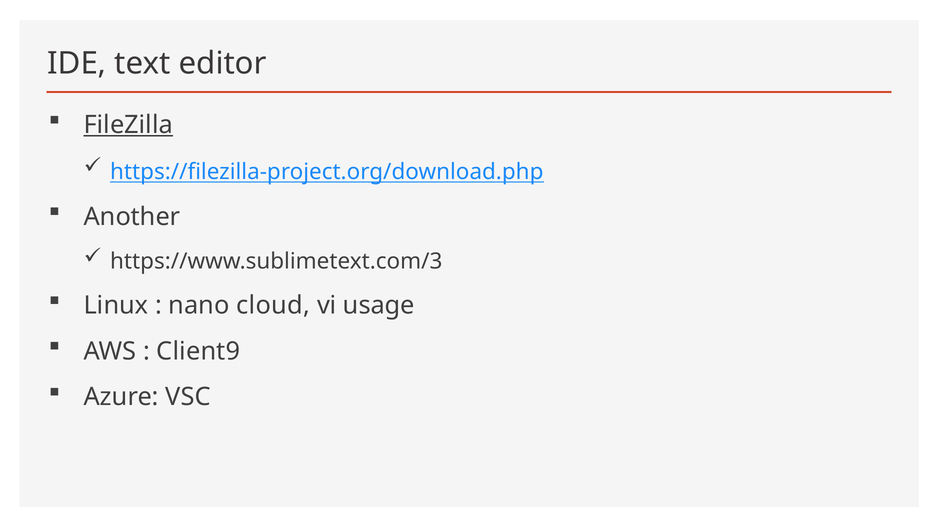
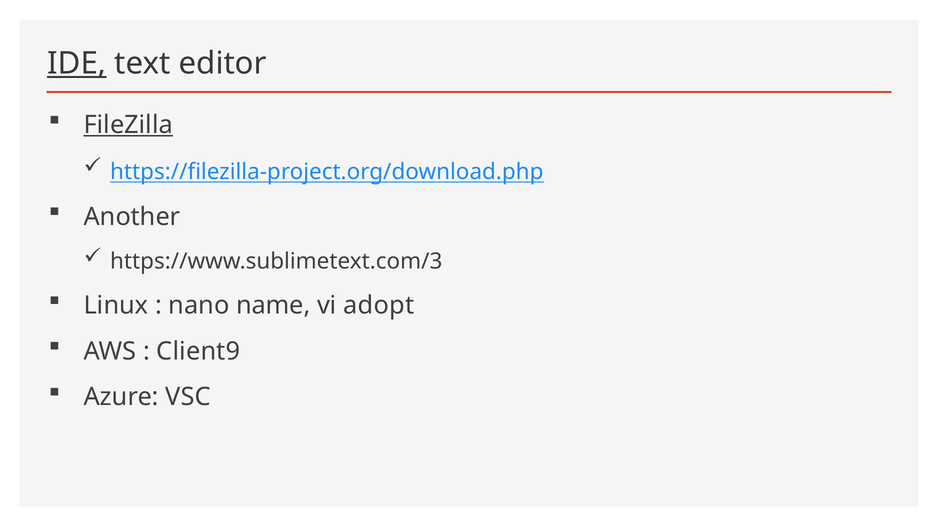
IDE underline: none -> present (77, 64)
cloud: cloud -> name (273, 306)
usage: usage -> adopt (379, 306)
